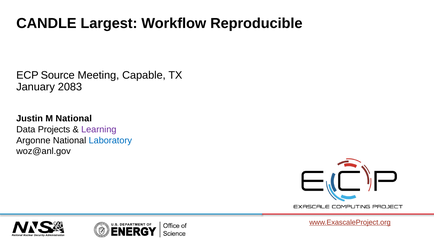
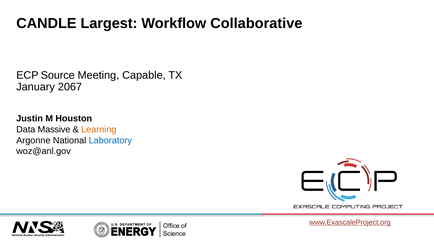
Reproducible: Reproducible -> Collaborative (256, 23)
2083: 2083 -> 2067 (70, 87)
M National: National -> Houston (74, 119)
Projects: Projects -> Massive (54, 130)
Learning colour: purple -> orange (99, 130)
